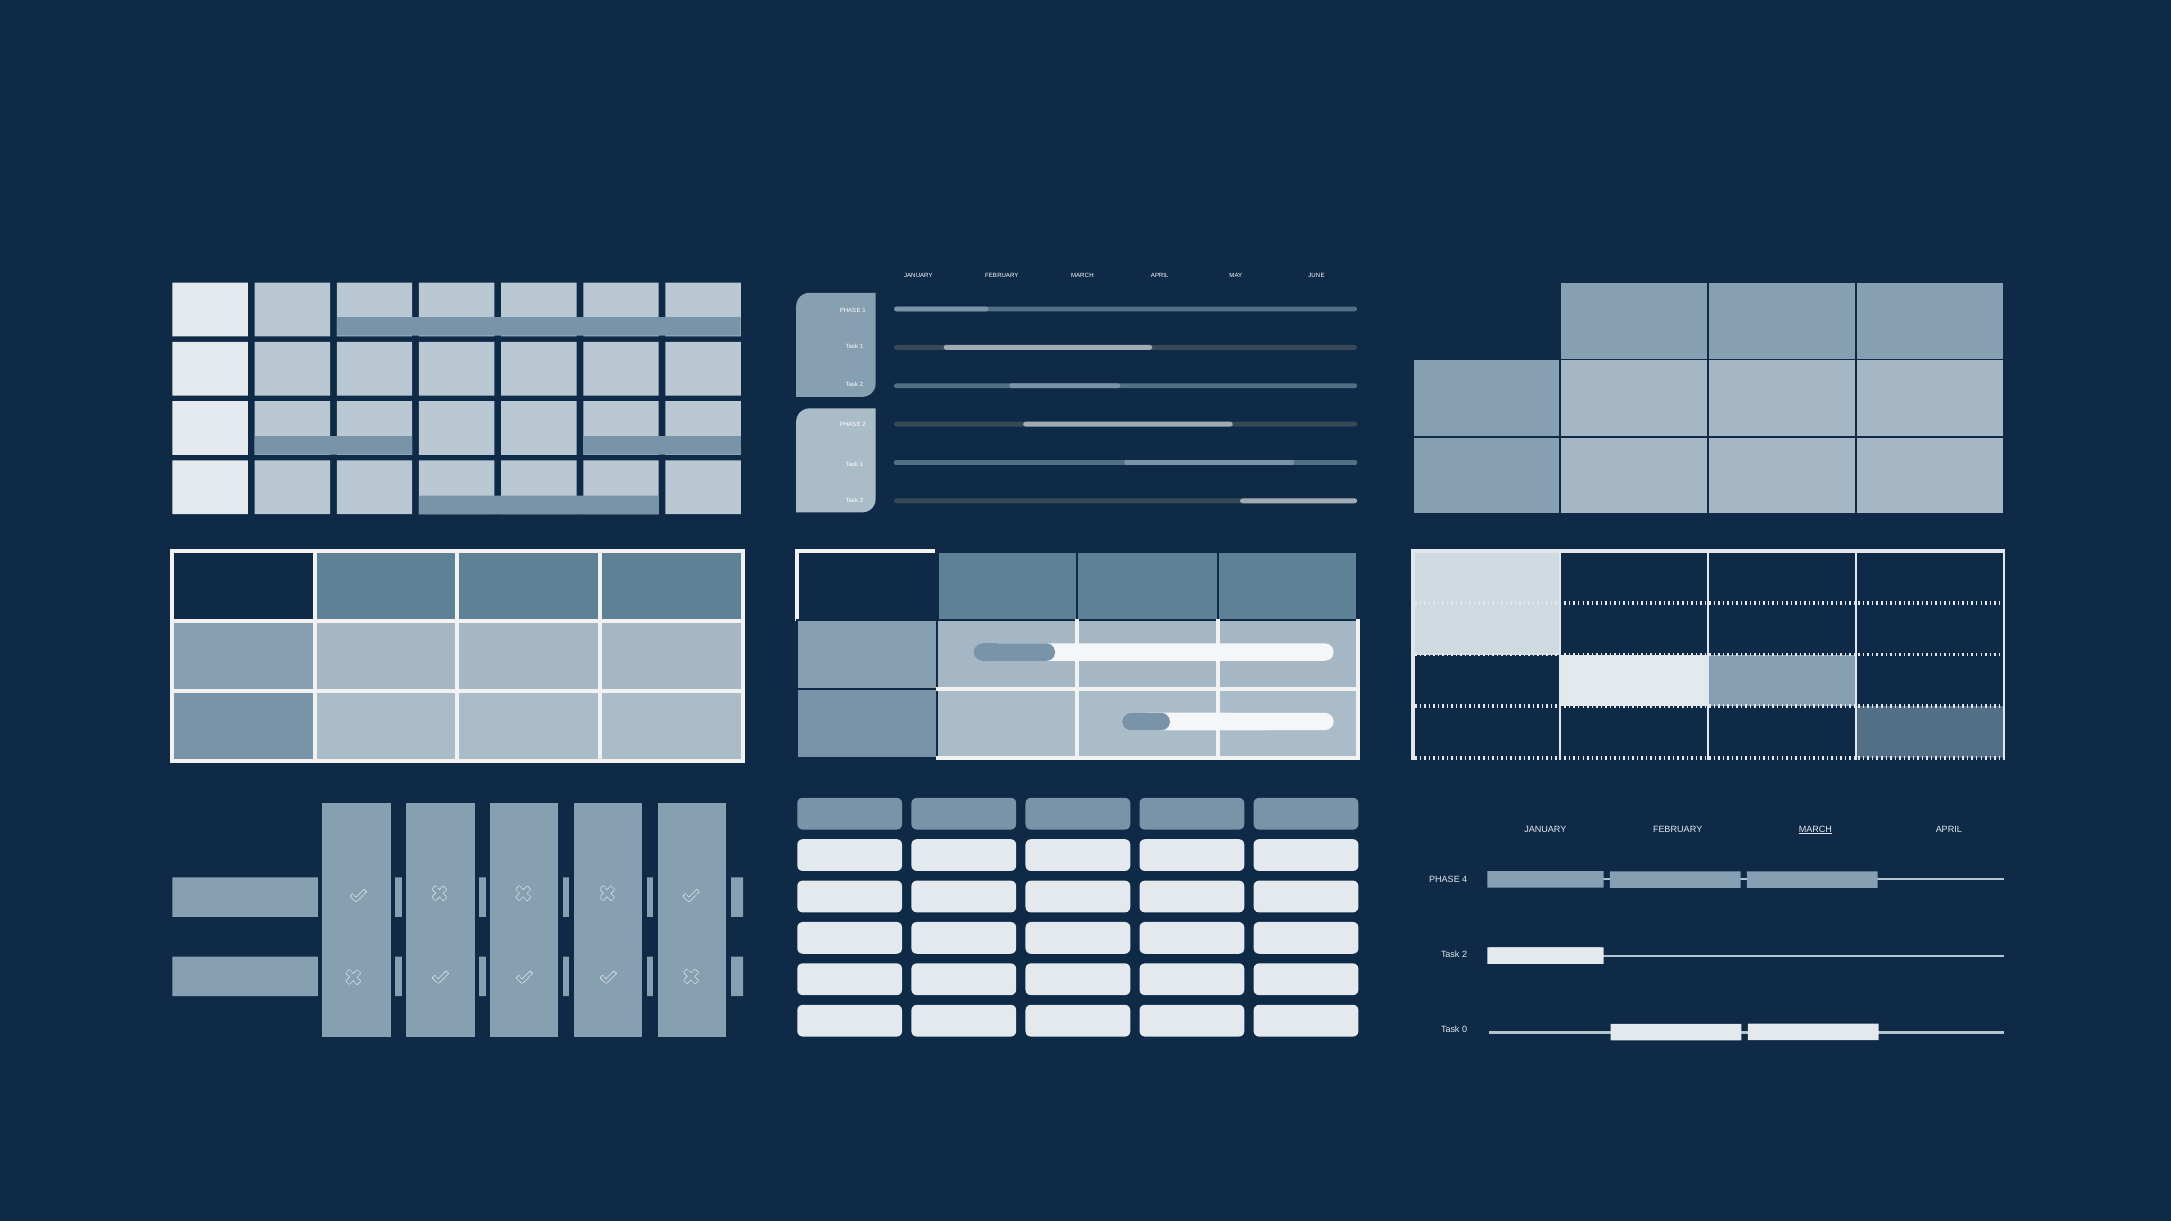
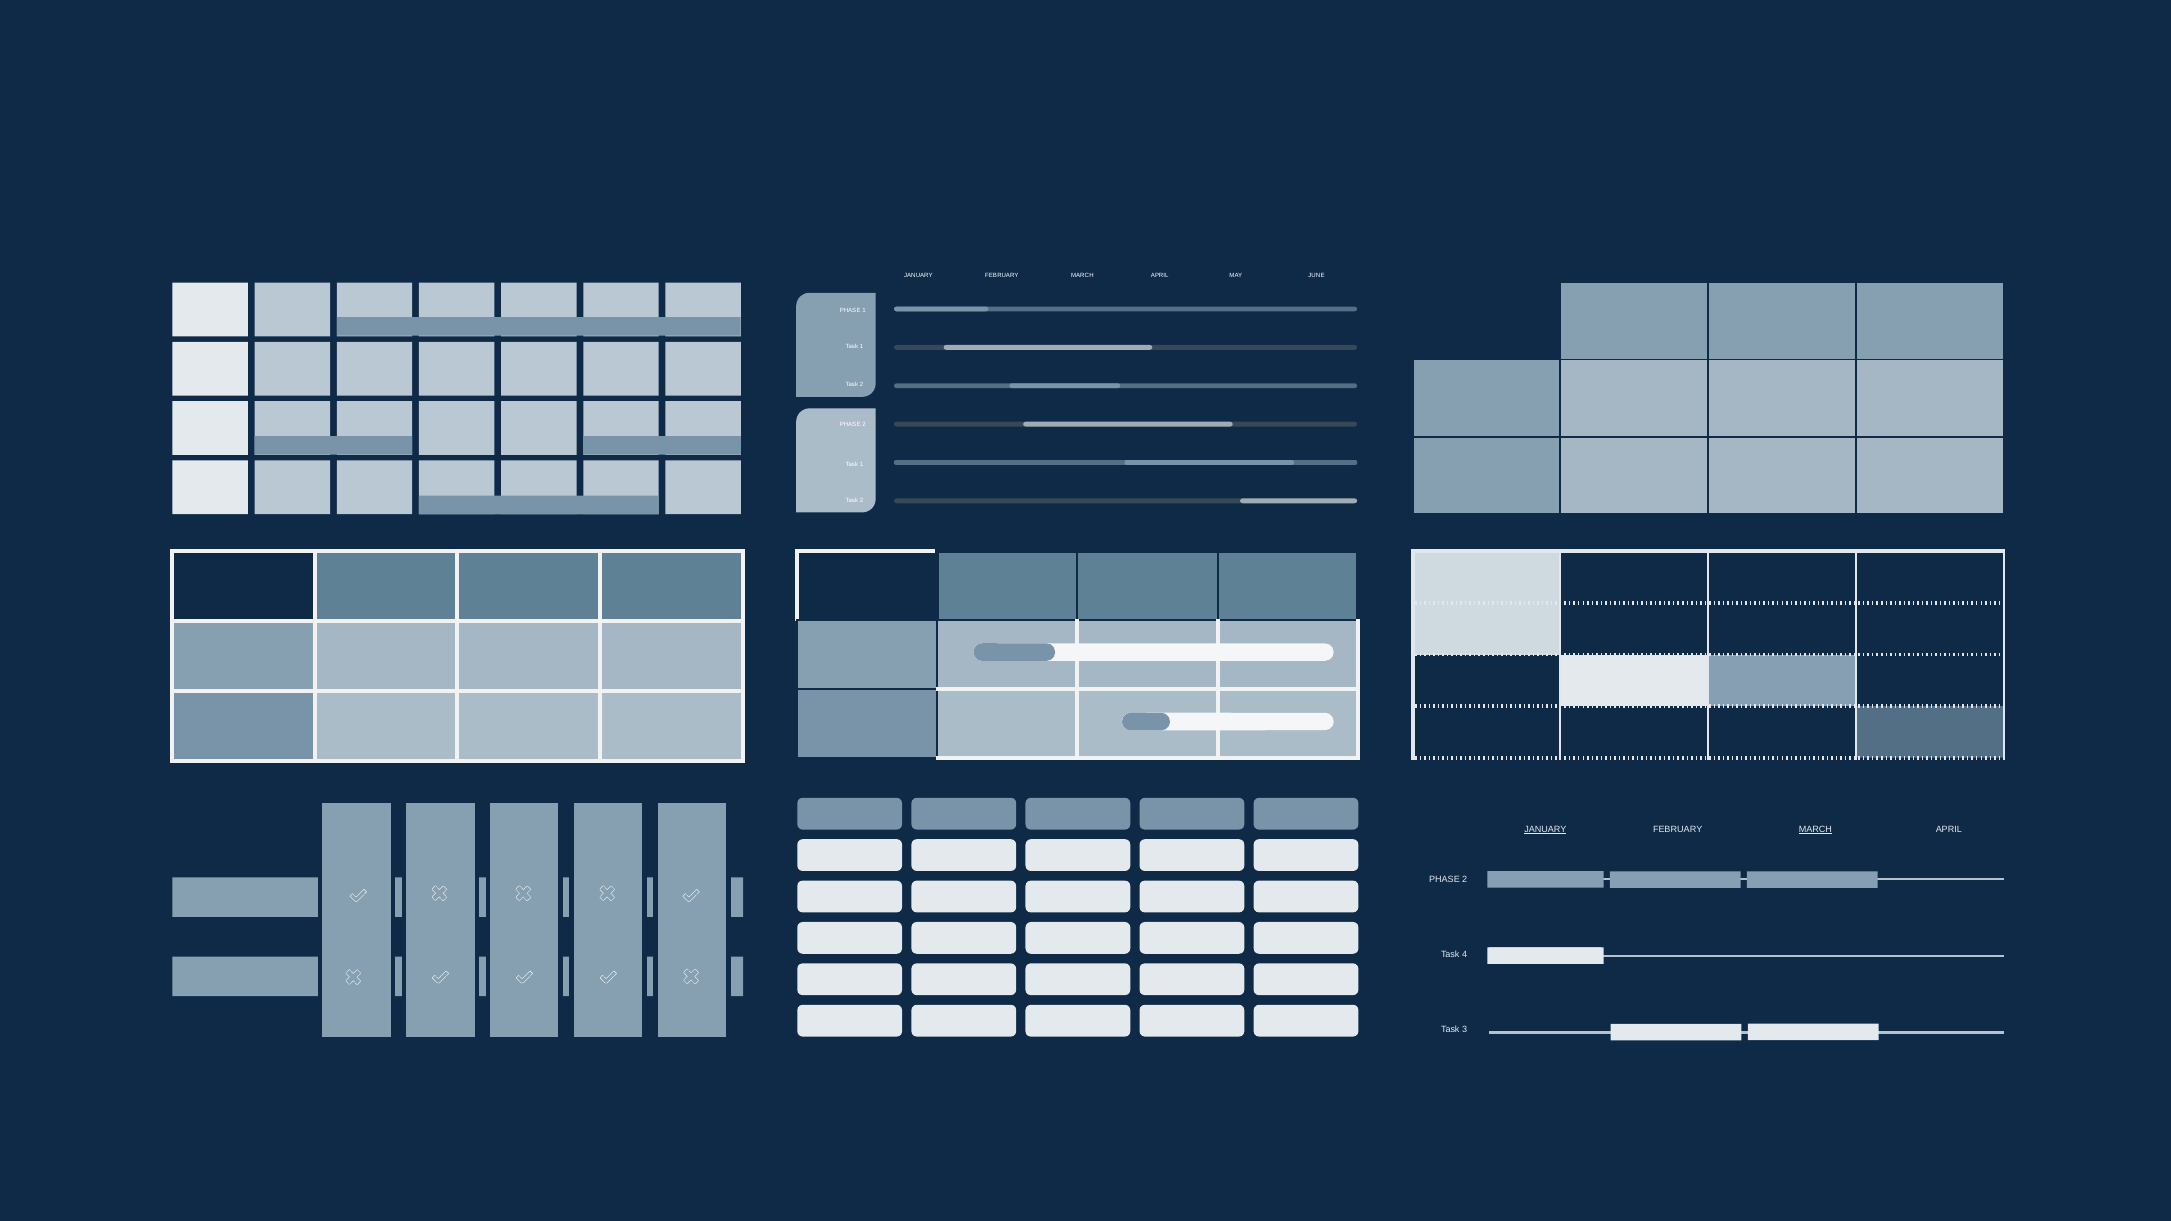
JANUARY underline: none -> present (1545, 830)
4: 4 -> 2 (1465, 880)
2: 2 -> 4 (1465, 955)
0: 0 -> 3 (1465, 1030)
